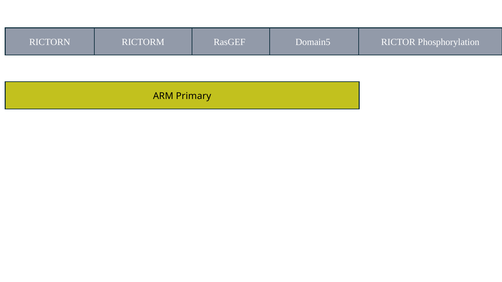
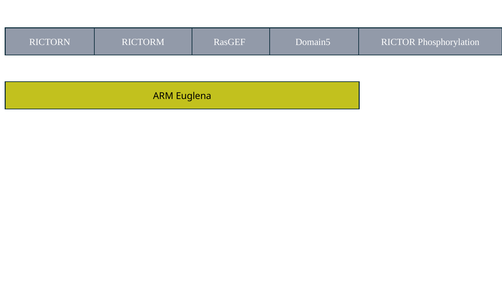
Primary: Primary -> Euglena (194, 96)
